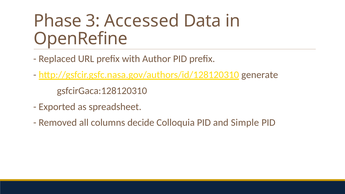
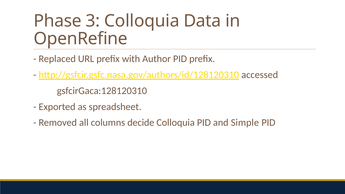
3 Accessed: Accessed -> Colloquia (142, 21)
generate: generate -> accessed (260, 75)
